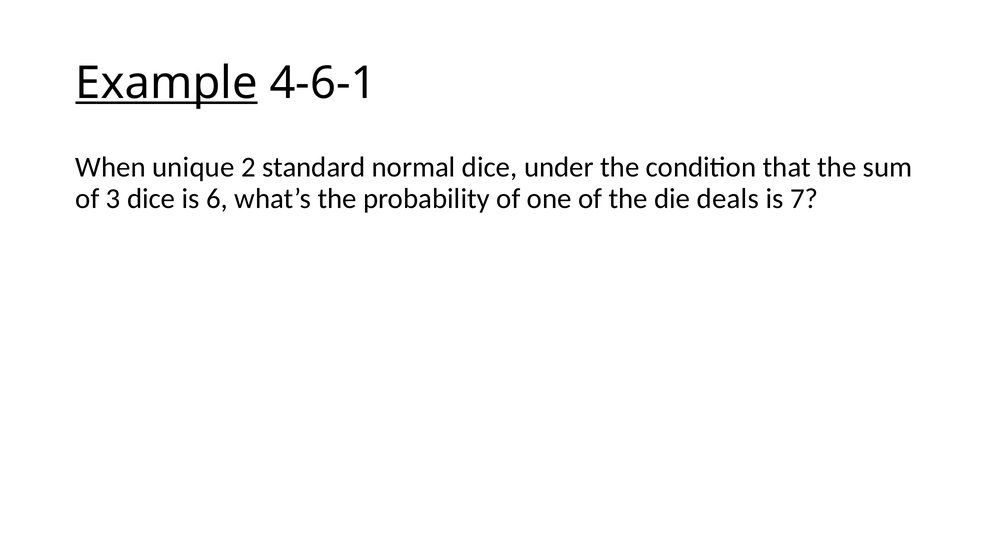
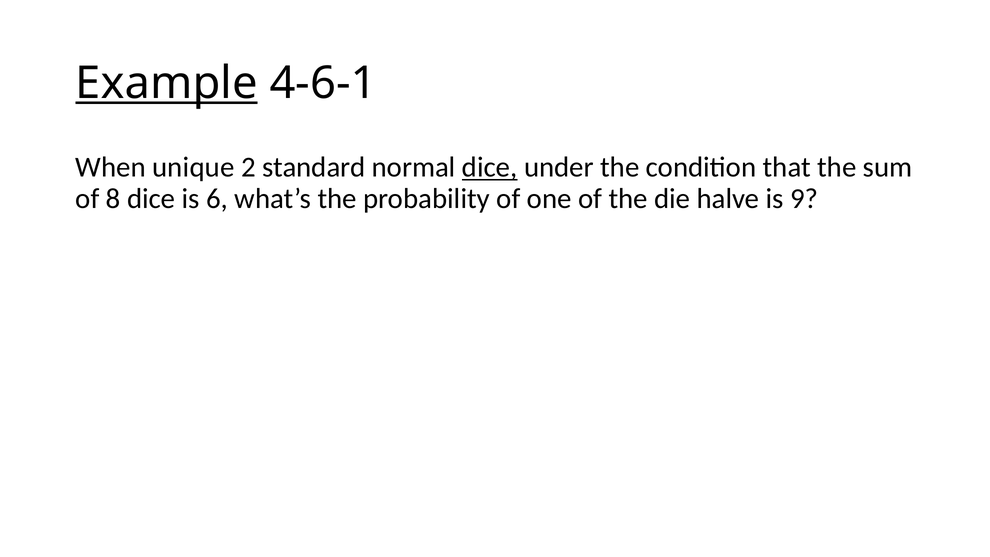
dice underline: none -> present (490, 167)
3: 3 -> 8 (113, 199)
deals: deals -> halve (728, 199)
7: 7 -> 9 (804, 199)
